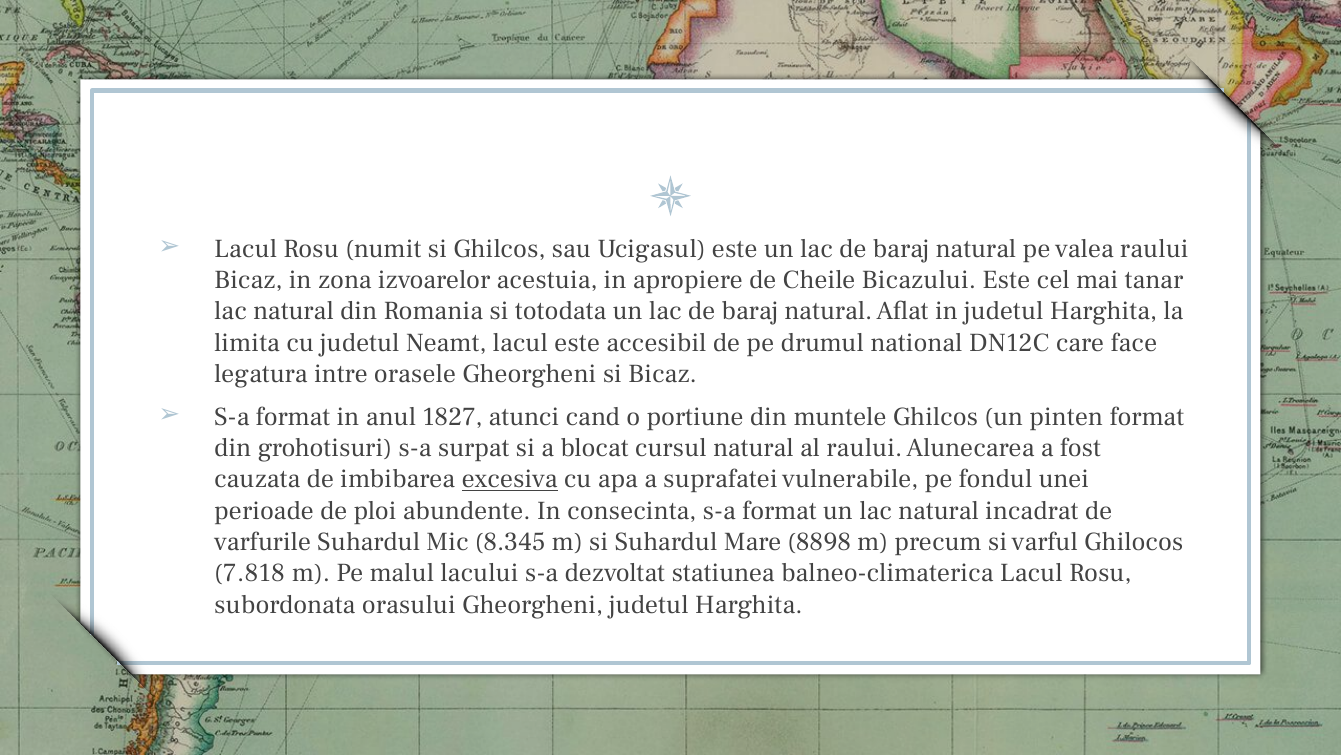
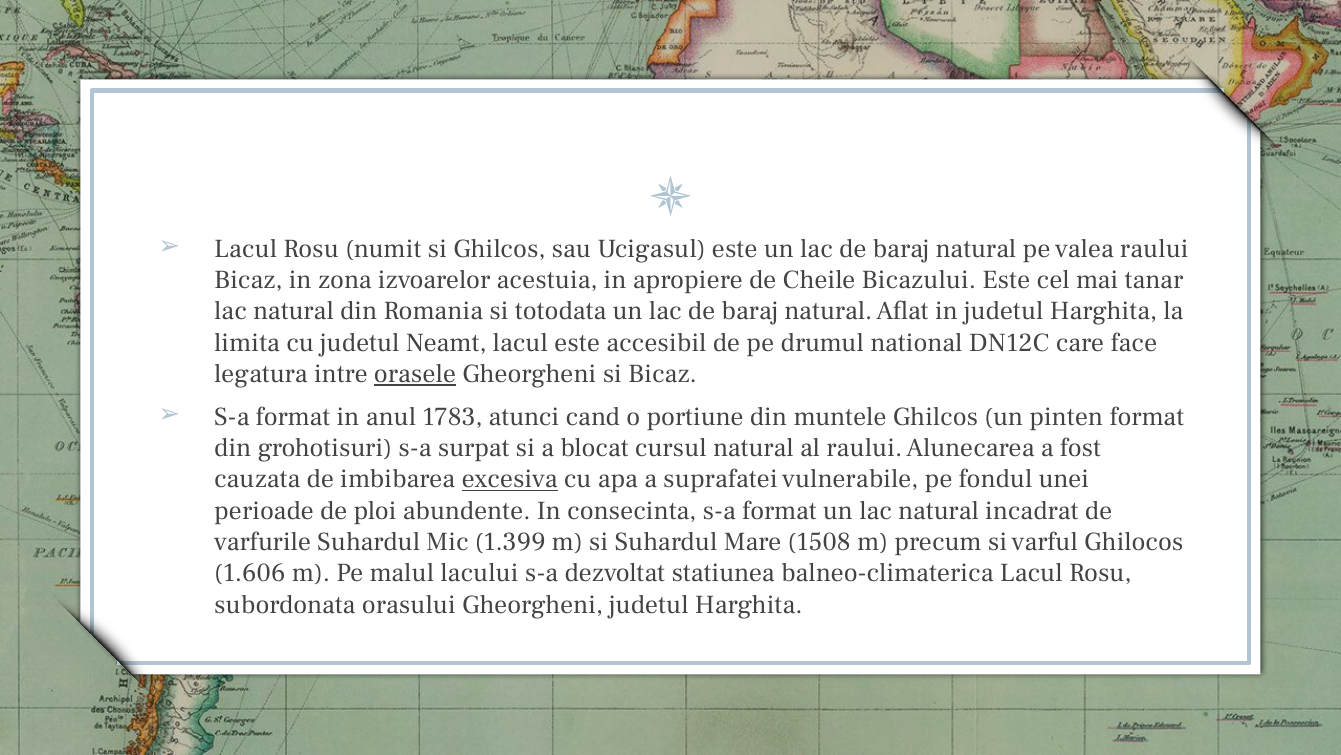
orasele underline: none -> present (415, 374)
1827: 1827 -> 1783 (452, 416)
8.345: 8.345 -> 1.399 (510, 541)
8898: 8898 -> 1508 (819, 541)
7.818: 7.818 -> 1.606 (250, 573)
